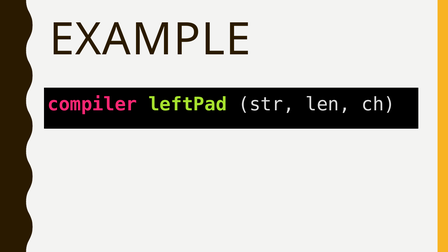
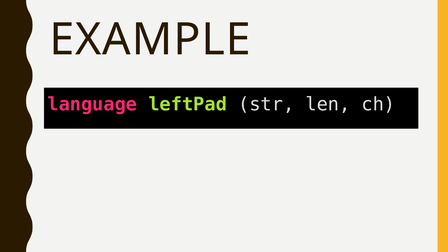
compiler: compiler -> language (92, 104)
